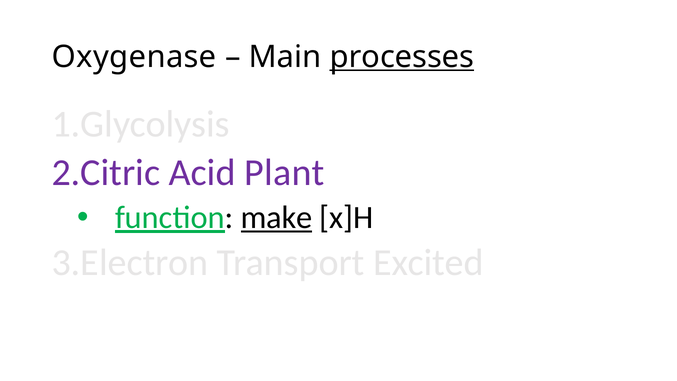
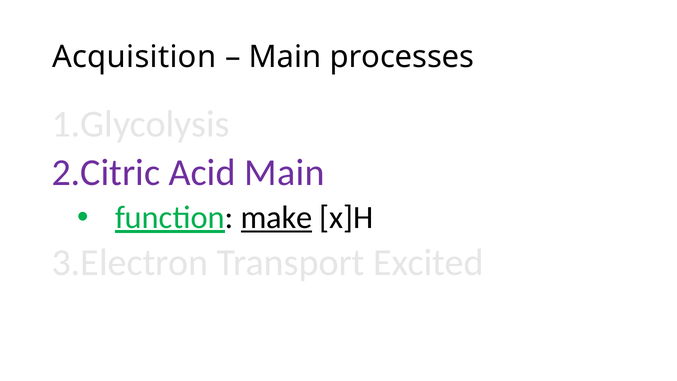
Oxygenase: Oxygenase -> Acquisition (134, 57)
processes underline: present -> none (402, 57)
Acid Plant: Plant -> Main (284, 172)
